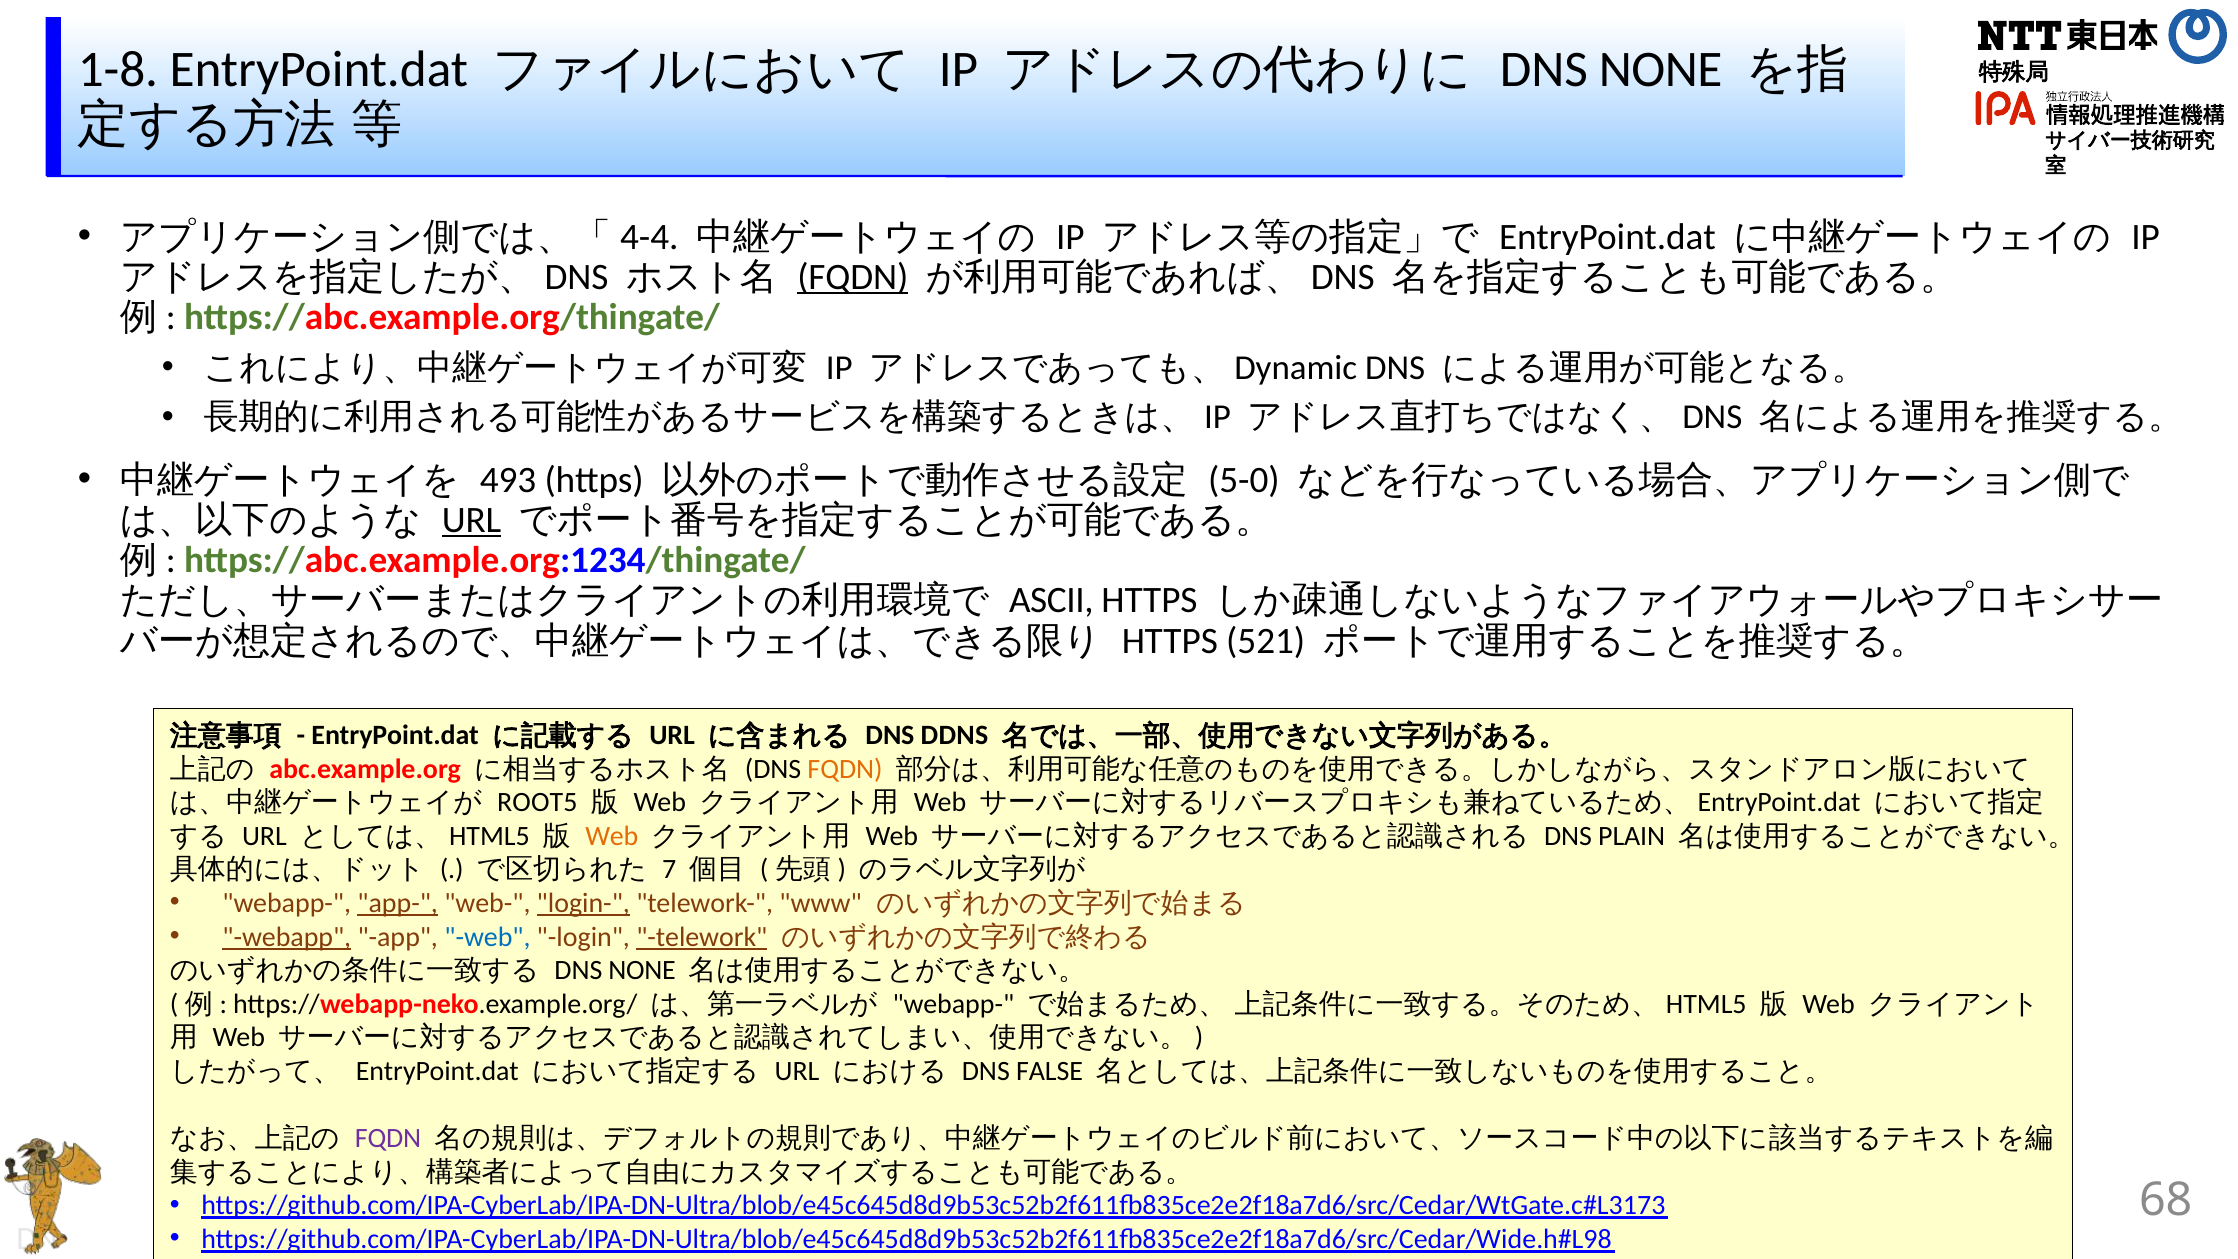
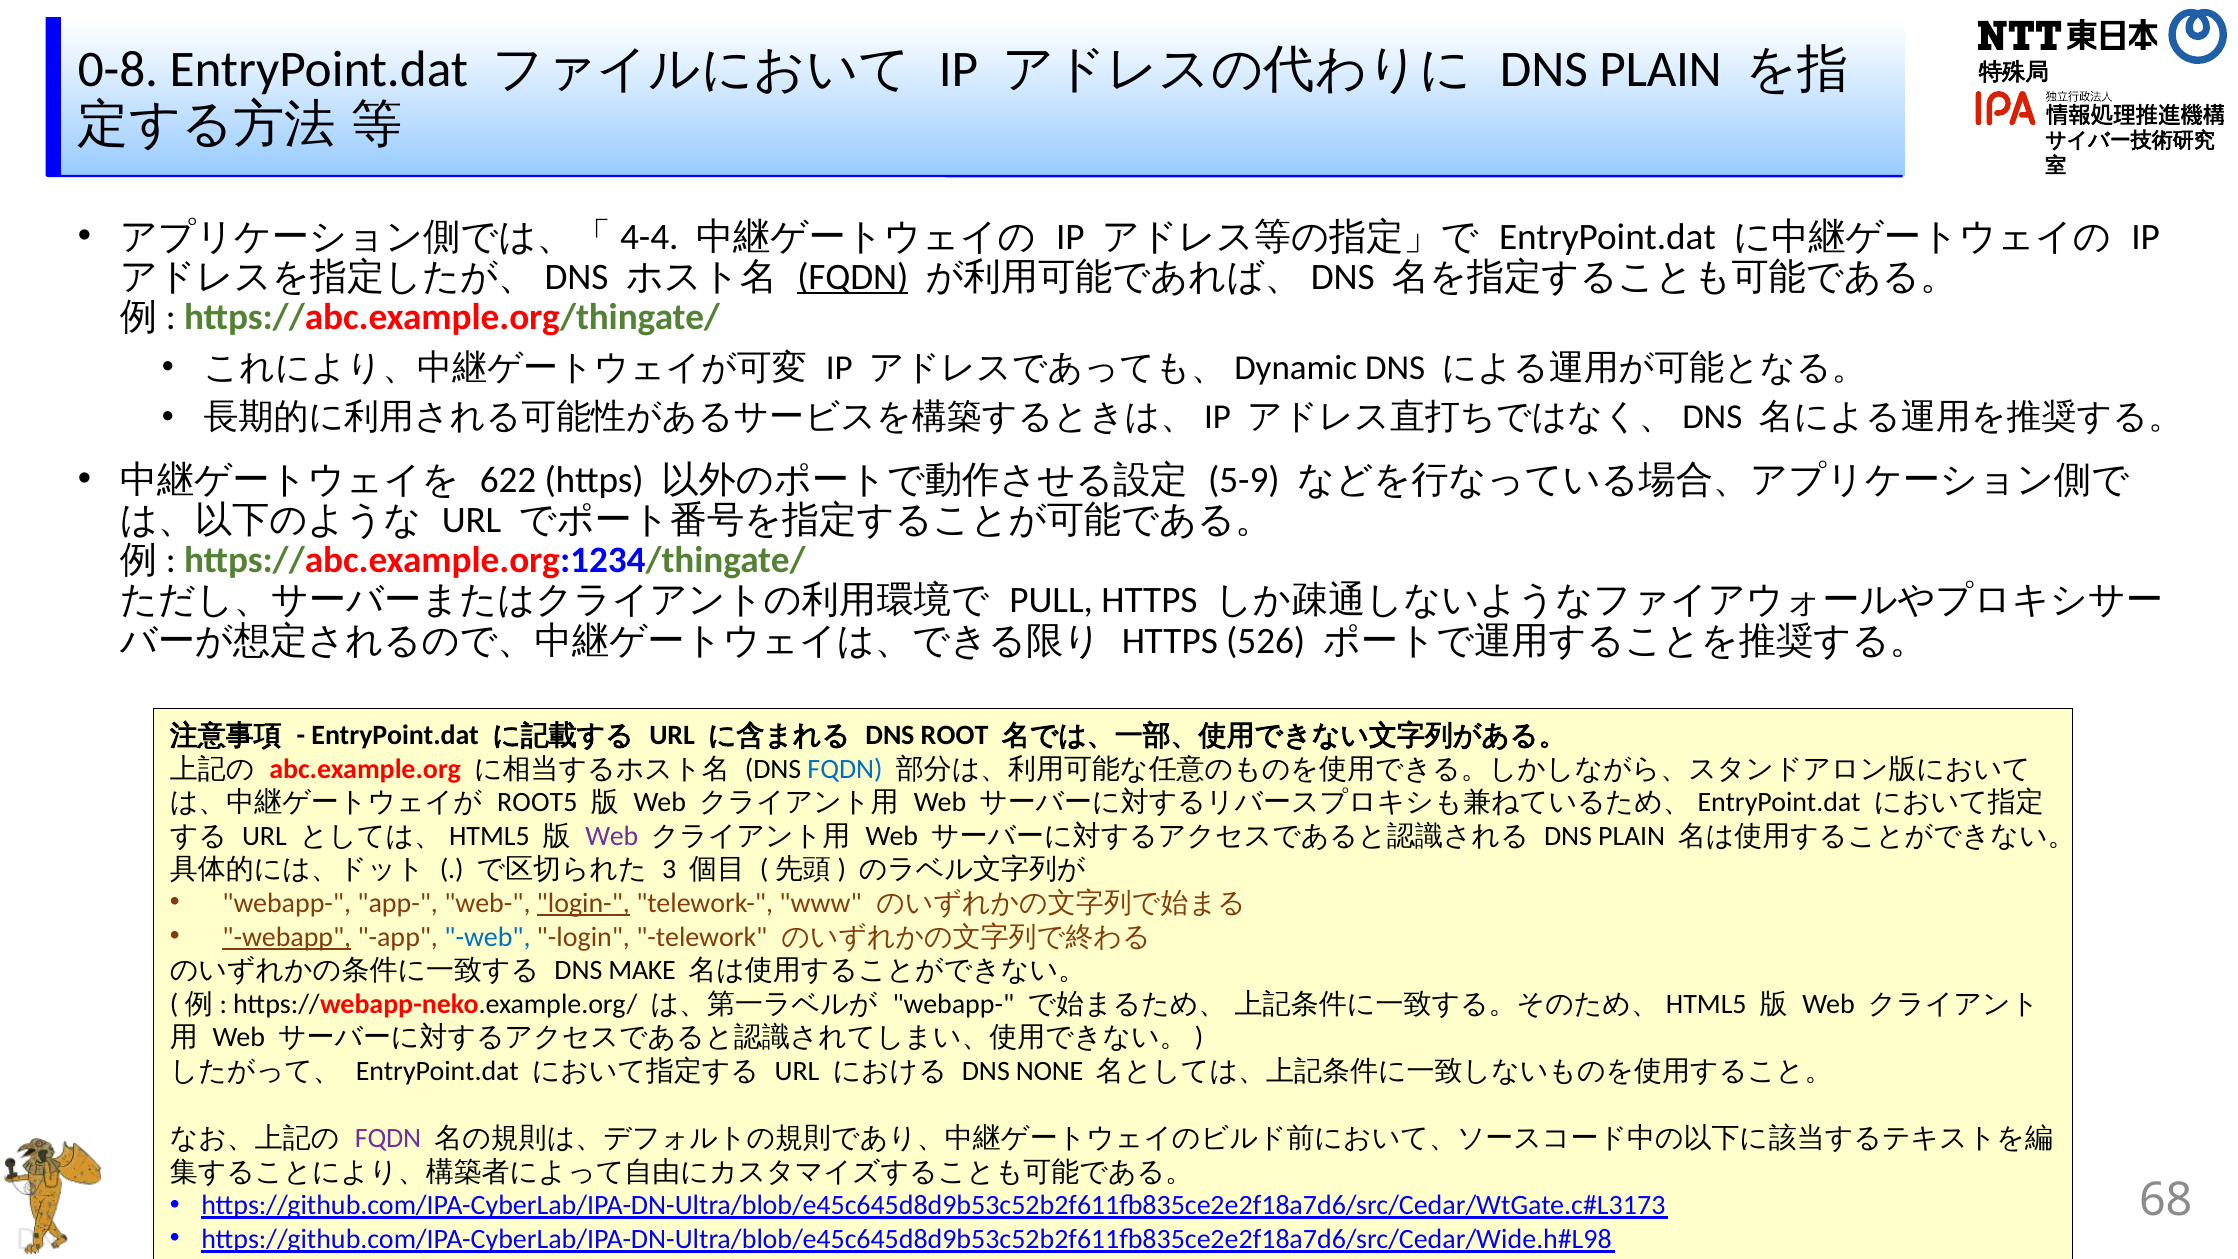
1-8: 1-8 -> 0-8 (118, 70)
NONE: NONE -> PLAIN (1661, 70)
493: 493 -> 622 (508, 480)
5-0: 5-0 -> 5-9 (1244, 480)
URL underline: present -> none (472, 520)
ASCII: ASCII -> PULL (1051, 600)
521: 521 -> 526 (1266, 641)
DDNS: DDNS -> ROOT (955, 735)
FQDN colour: orange -> blue (845, 769)
Web colour: orange -> purple (612, 836)
7: 7 -> 3 (669, 870)
app- underline: present -> none (398, 903)
telework underline: present -> none (702, 937)
NONE: NONE -> MAKE (642, 970)
FALSE: FALSE -> NONE (1050, 1071)
